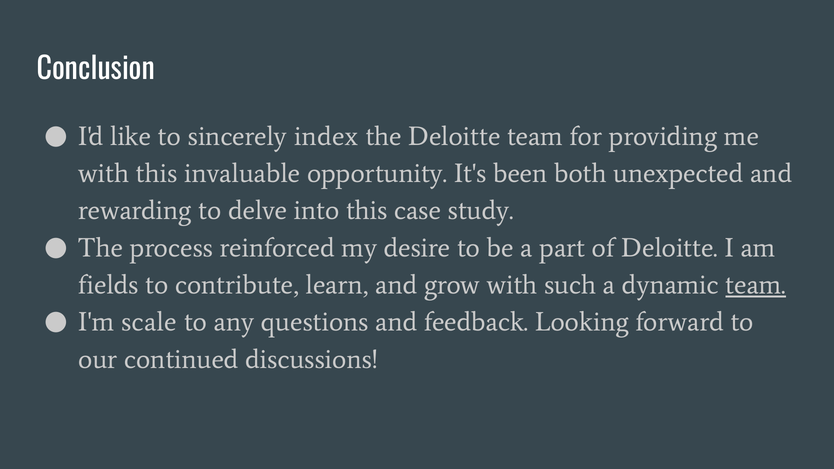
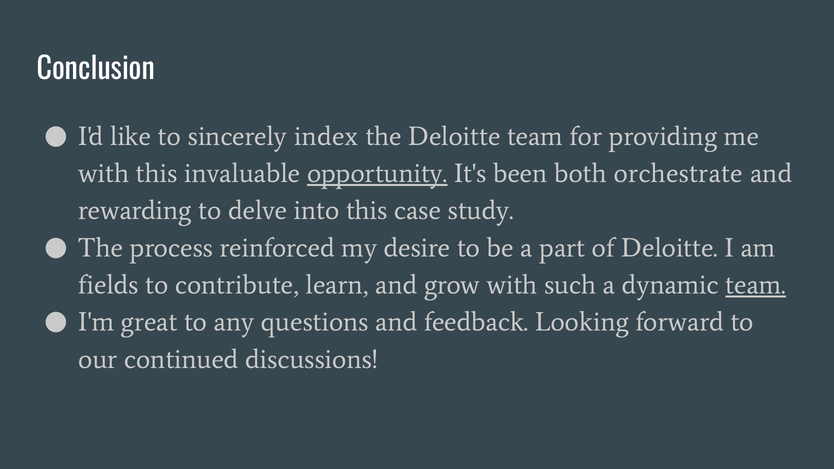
opportunity underline: none -> present (377, 174)
unexpected: unexpected -> orchestrate (678, 174)
scale: scale -> great (149, 322)
